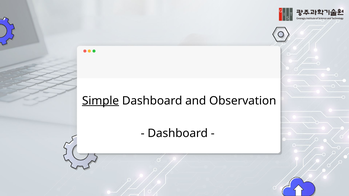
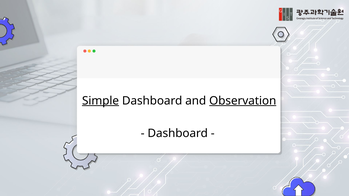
Observation underline: none -> present (243, 101)
